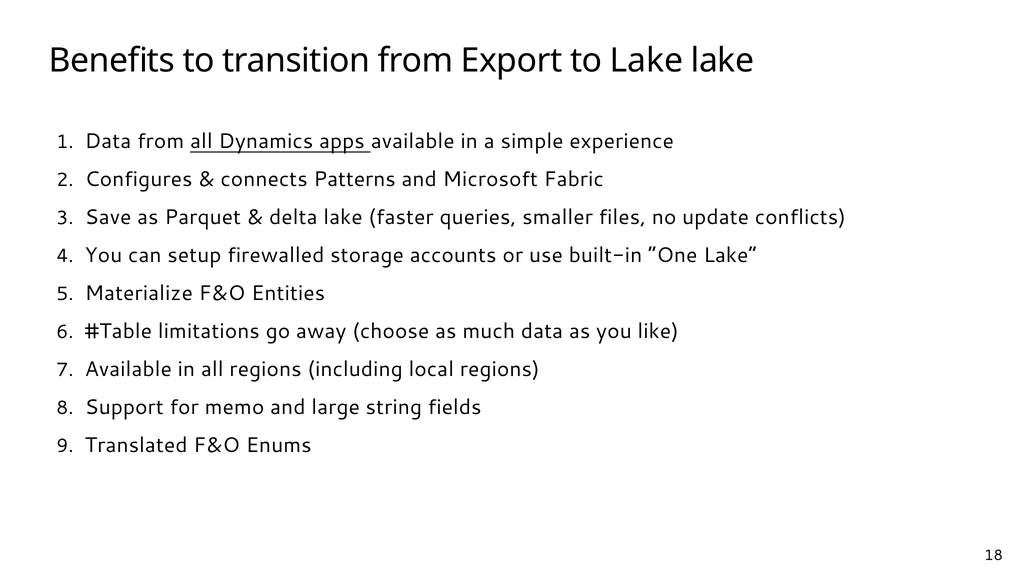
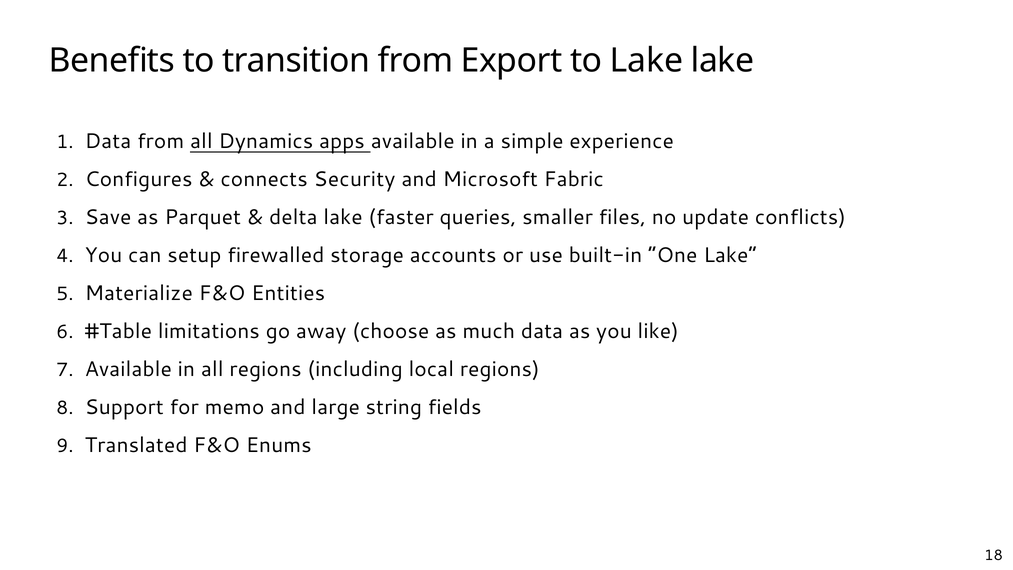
Patterns: Patterns -> Security (354, 179)
